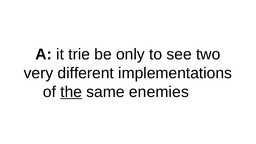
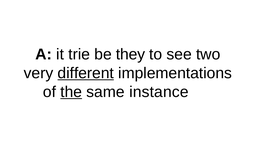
only: only -> they (131, 54)
different underline: none -> present (86, 73)
enemies: enemies -> instance (159, 92)
